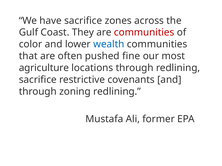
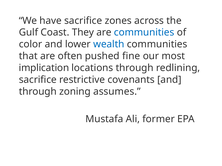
communities colour: red -> blue (144, 33)
agriculture: agriculture -> implication (44, 68)
zoning redlining: redlining -> assumes (117, 92)
